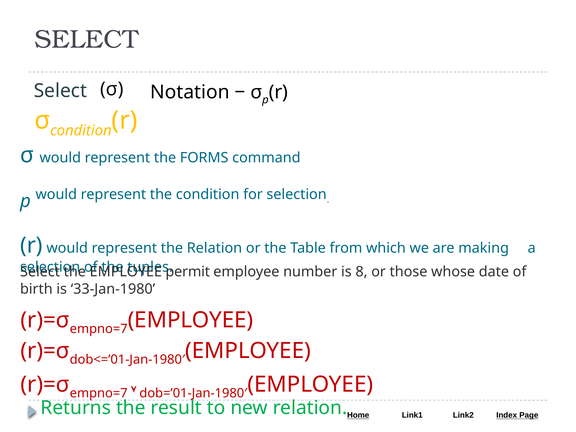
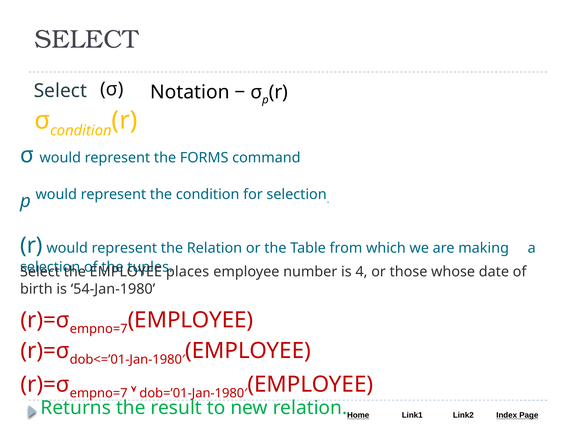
permit: permit -> places (188, 272)
8: 8 -> 4 (361, 272)
33-Jan-1980: 33-Jan-1980 -> 54-Jan-1980 (113, 289)
